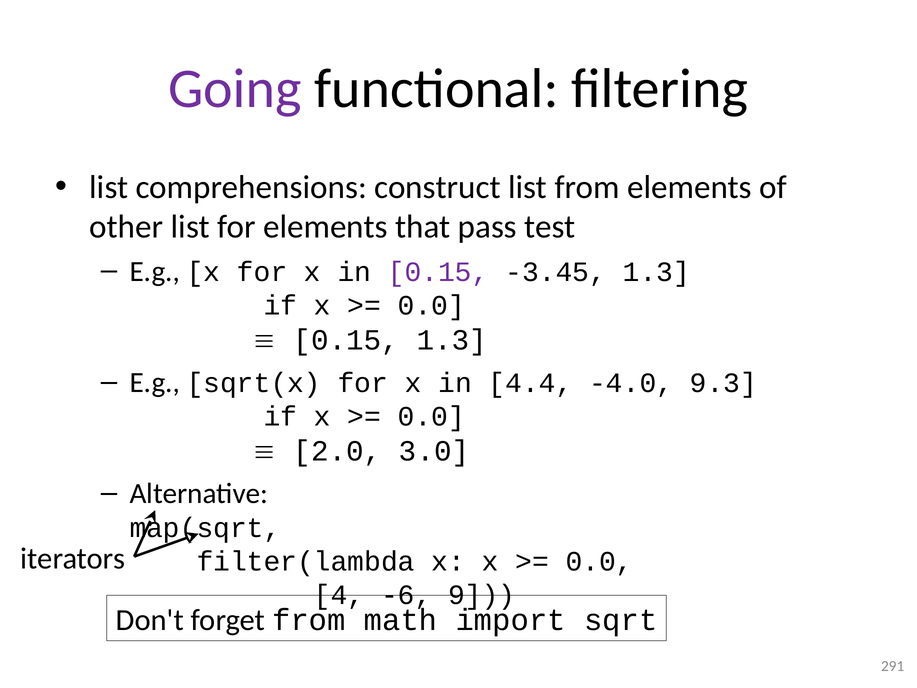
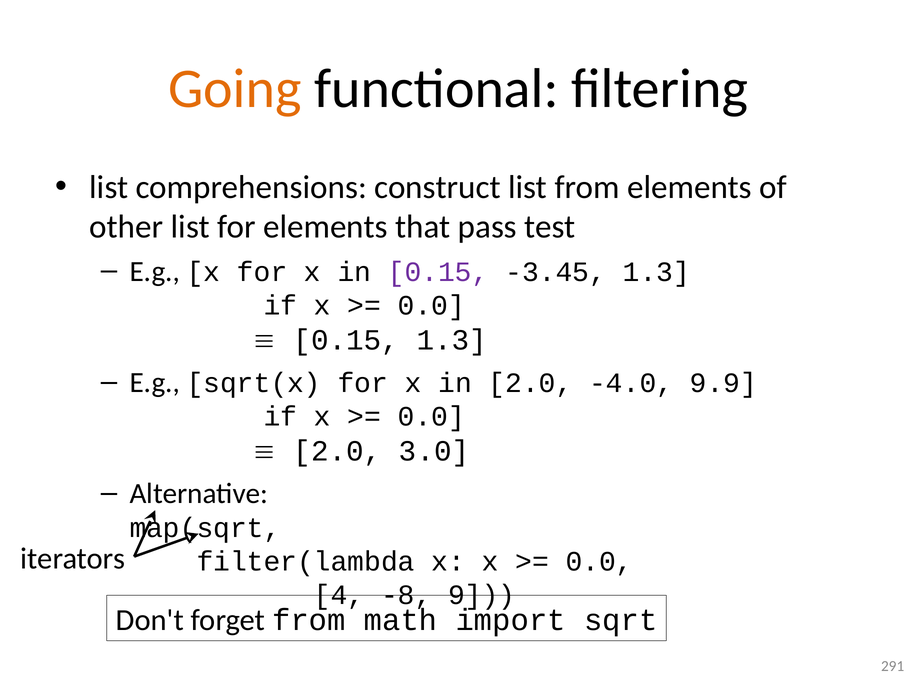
Going colour: purple -> orange (235, 89)
in 4.4: 4.4 -> 2.0 (530, 383)
9.3: 9.3 -> 9.9 (723, 383)
-6: -6 -> -8 (406, 595)
